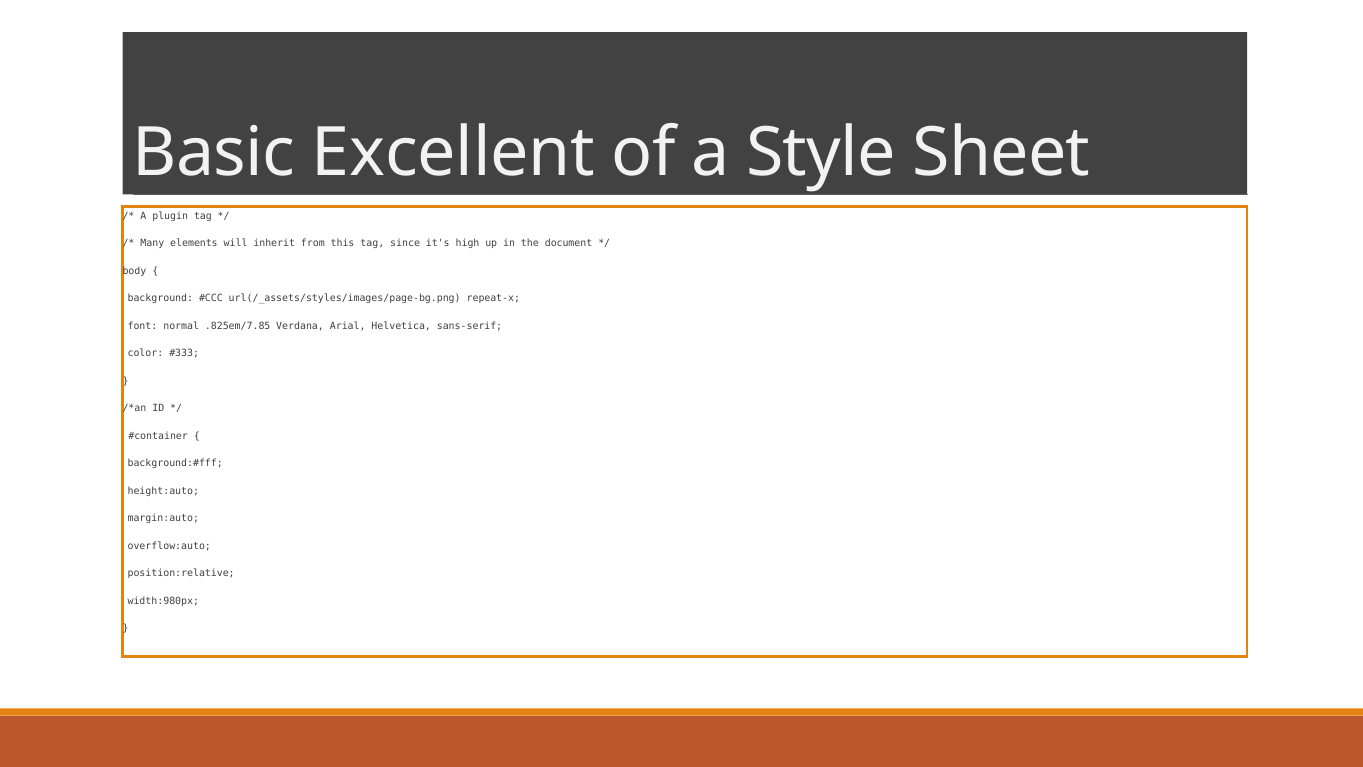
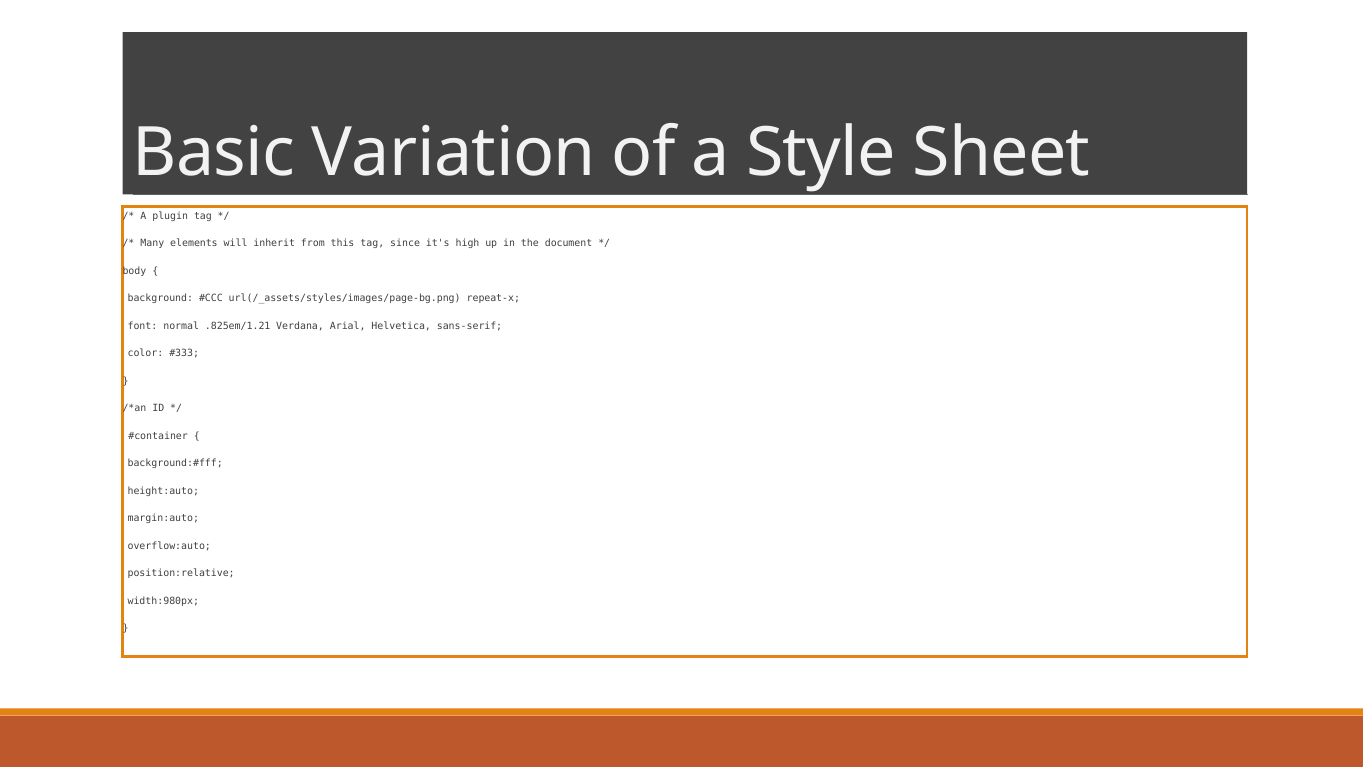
Excellent: Excellent -> Variation (454, 153)
.825em/7.85: .825em/7.85 -> .825em/1.21 (238, 326)
